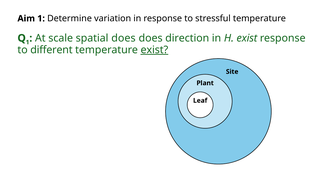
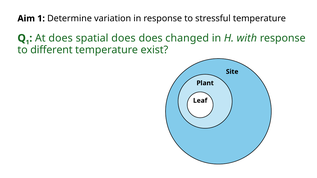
At scale: scale -> does (61, 38)
direction: direction -> changed (187, 38)
H exist: exist -> with (247, 38)
exist underline: present -> none (154, 50)
